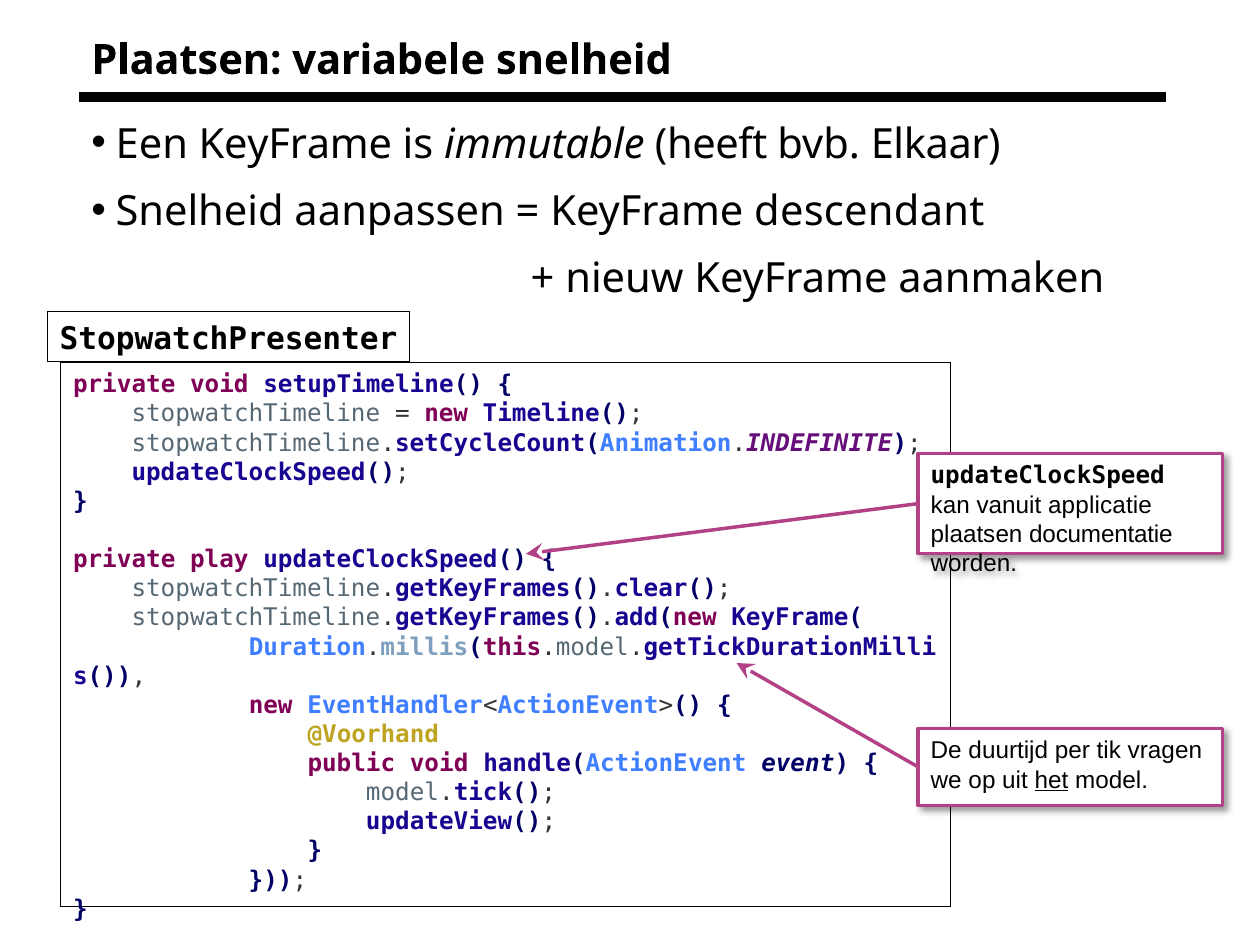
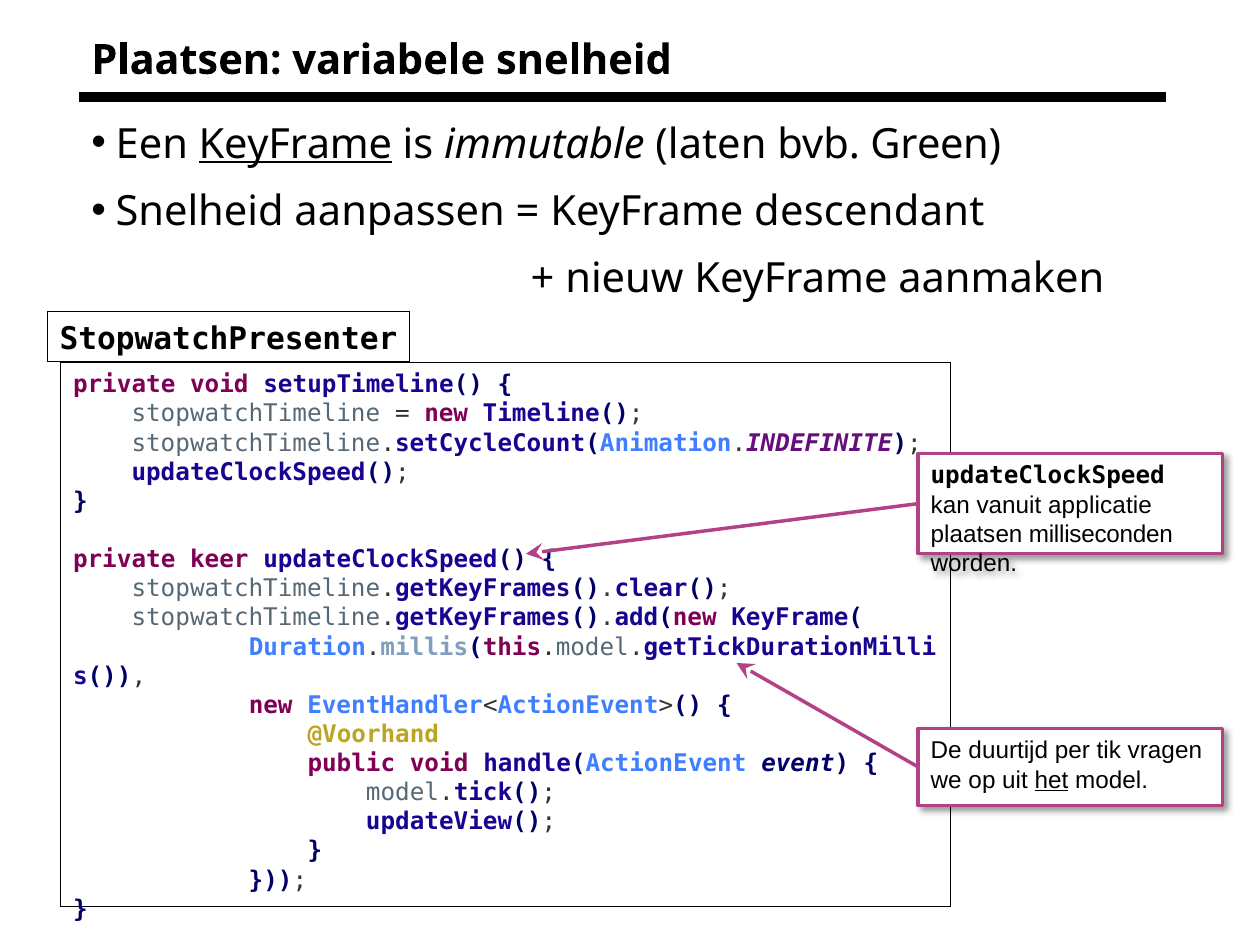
KeyFrame underline: none -> present (295, 144)
heeft: heeft -> laten (711, 144)
Elkaar: Elkaar -> Green (936, 144)
documentatie: documentatie -> milliseconden (1101, 534)
play: play -> keer (219, 560)
